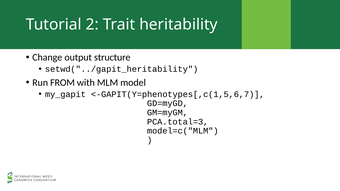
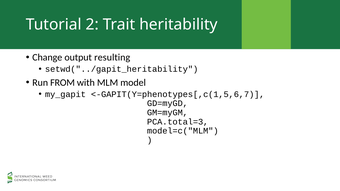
structure: structure -> resulting (112, 57)
